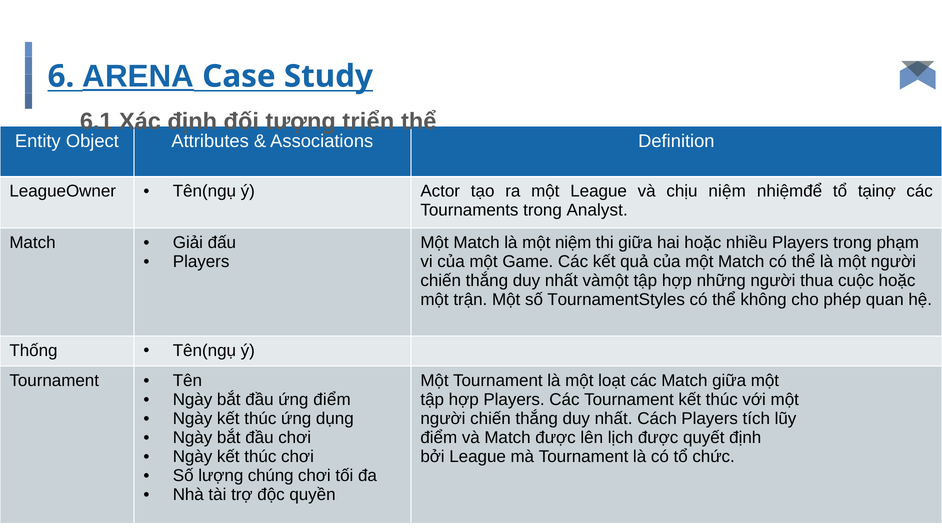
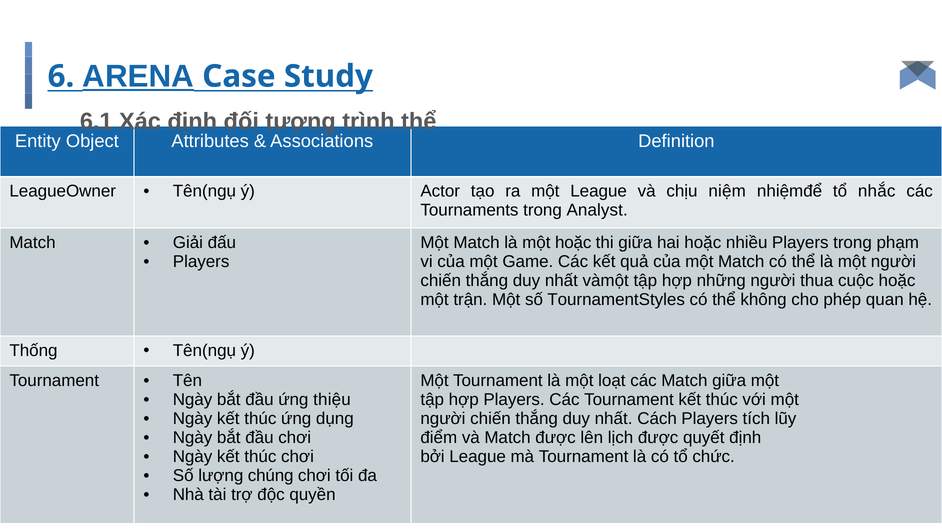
triển: triển -> trình (368, 122)
tạinợ: tạinợ -> nhắc (877, 191)
một niệm: niệm -> hoặc (573, 243)
ứng điểm: điểm -> thiệu (332, 400)
